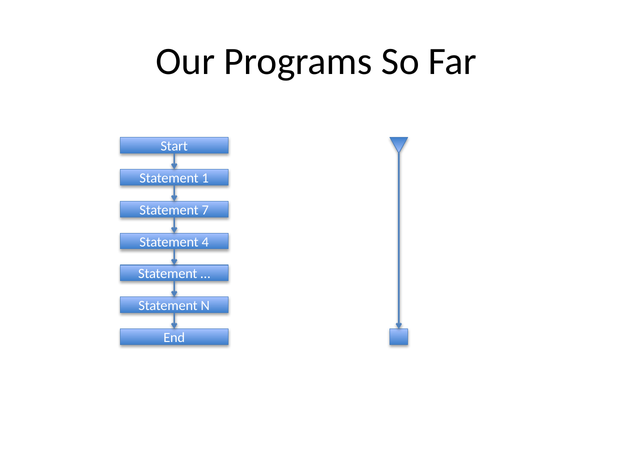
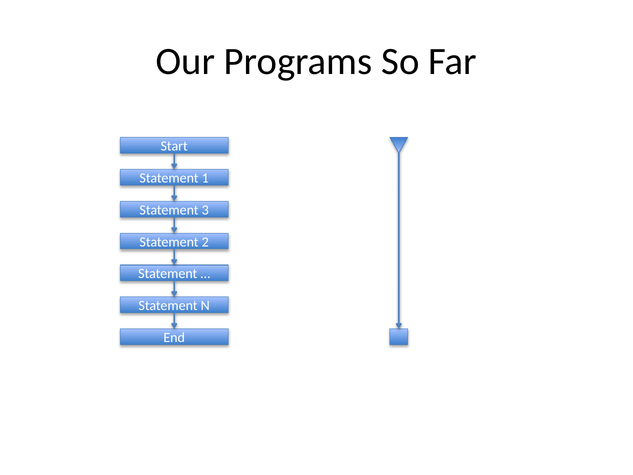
7: 7 -> 3 (205, 210)
4: 4 -> 2 (205, 242)
